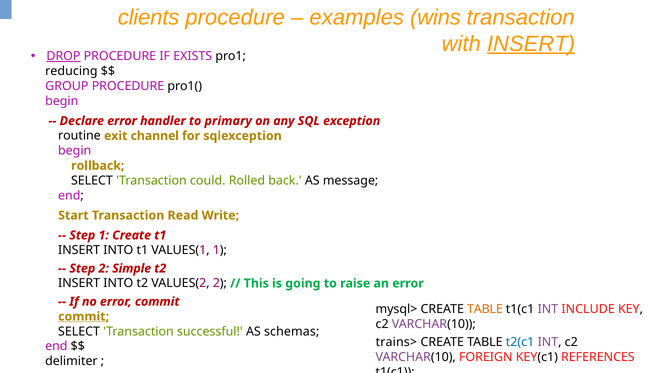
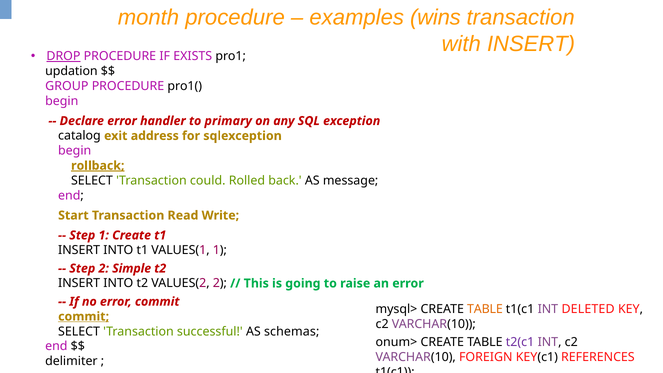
clients: clients -> month (148, 17)
INSERT underline: present -> none (531, 44)
reducing: reducing -> updation (71, 71)
routine: routine -> catalog (79, 136)
channel: channel -> address (155, 136)
rollback underline: none -> present (98, 166)
INCLUDE: INCLUDE -> DELETED (588, 309)
trains>: trains> -> onum> (396, 342)
t2(c1 colour: blue -> purple (520, 342)
